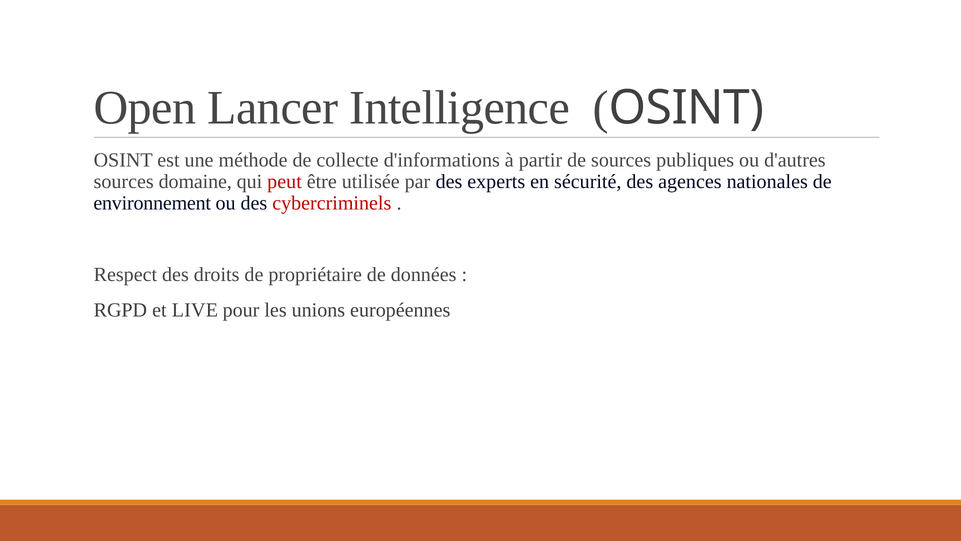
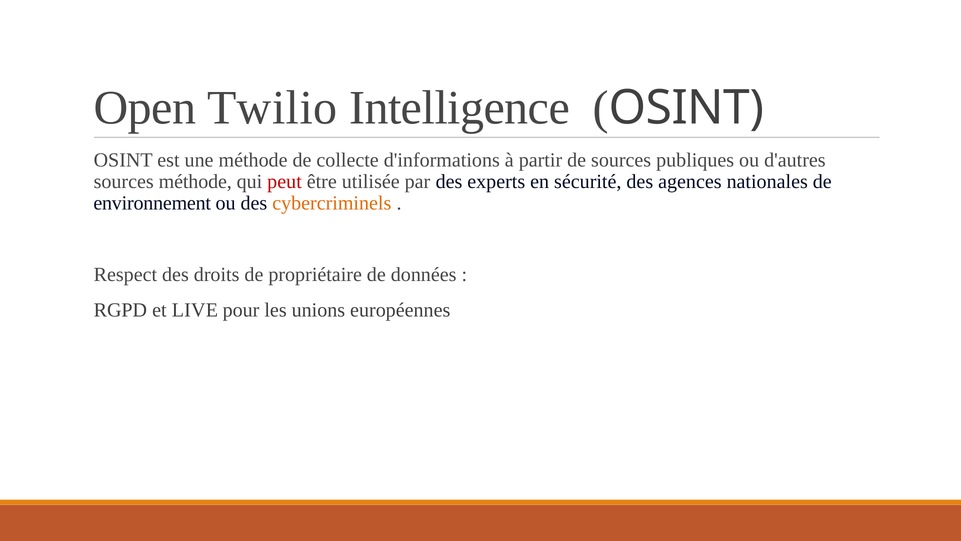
Lancer: Lancer -> Twilio (272, 108)
sources domaine: domaine -> méthode (195, 181)
cybercriminels colour: red -> orange (332, 203)
